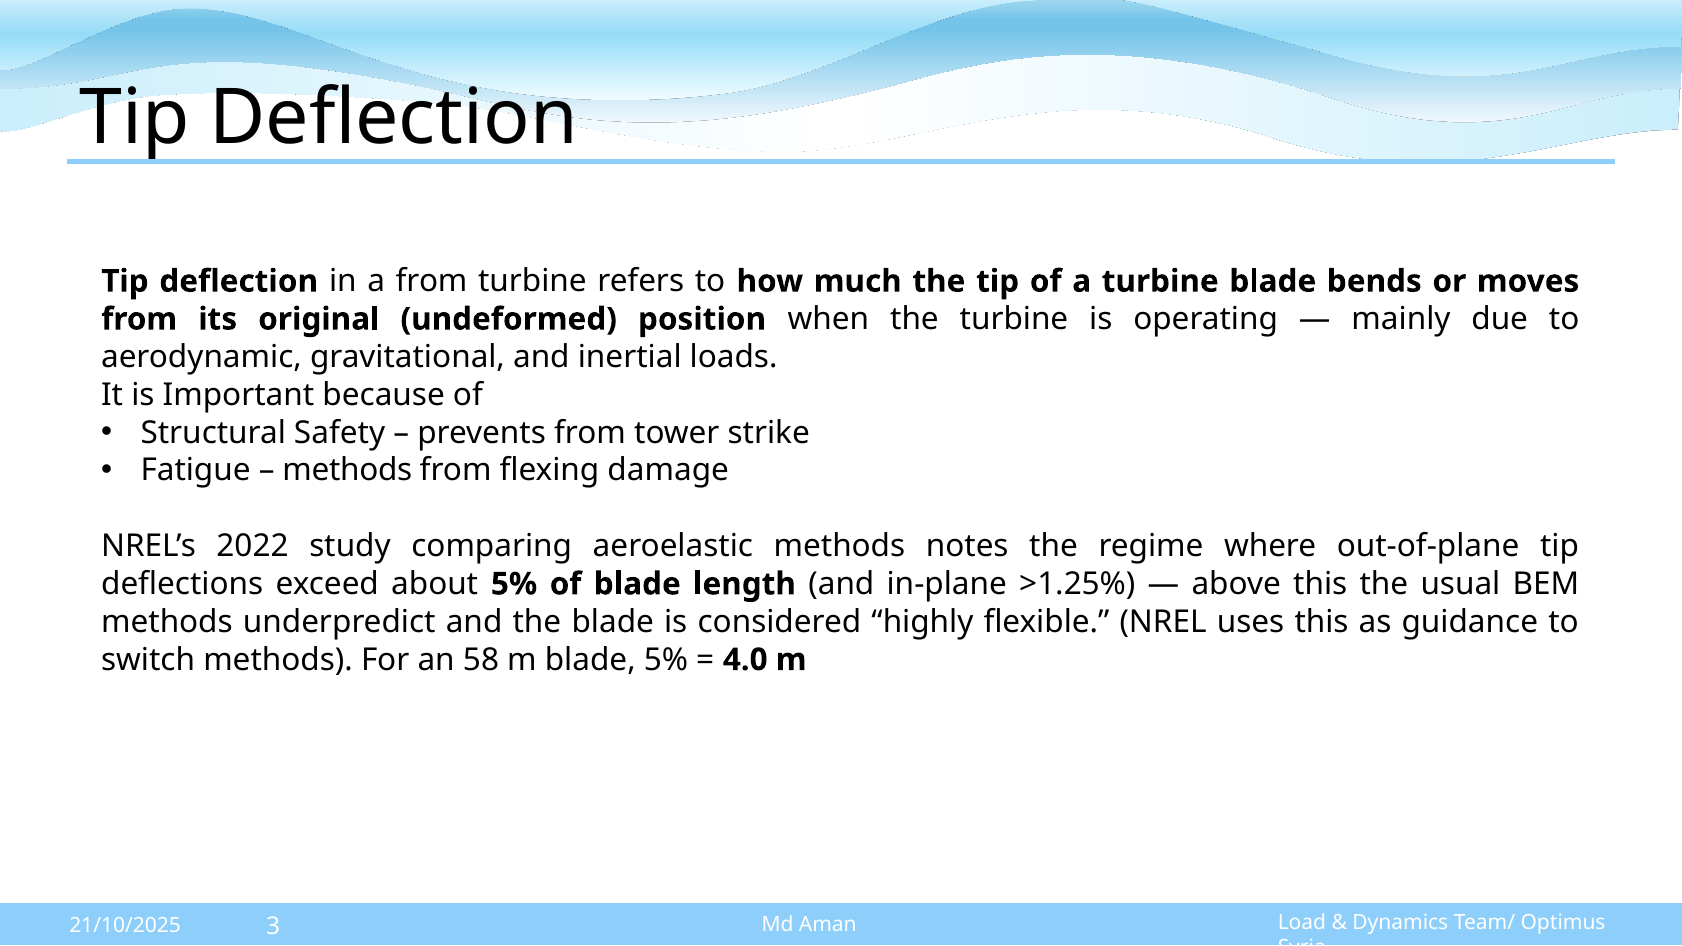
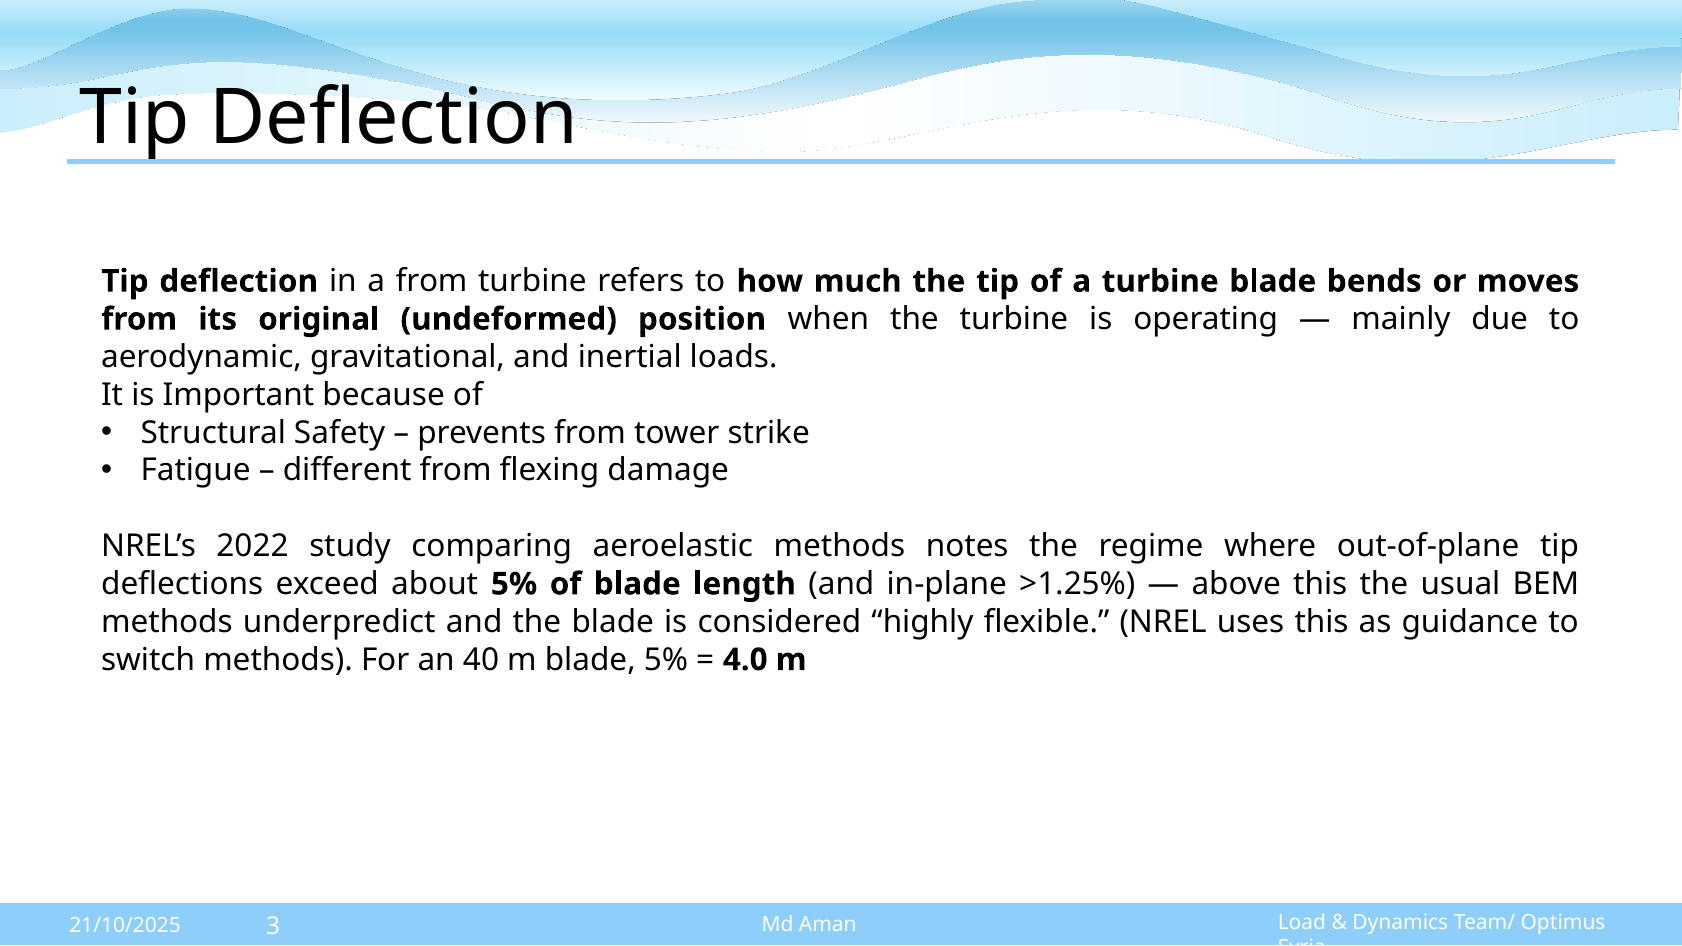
methods: methods -> different (347, 471)
58: 58 -> 40 (481, 660)
